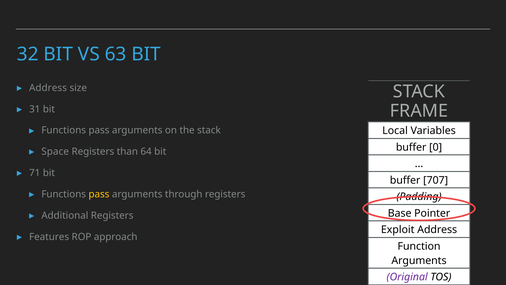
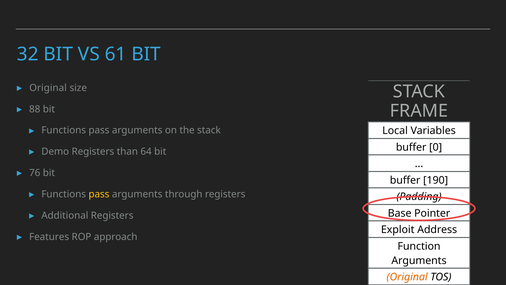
63: 63 -> 61 (116, 54)
Address: Address -> Original (48, 88)
31: 31 -> 88 (35, 109)
Space: Space -> Demo (55, 151)
71: 71 -> 76 (35, 173)
707: 707 -> 190 (436, 180)
Original colour: purple -> orange (407, 277)
